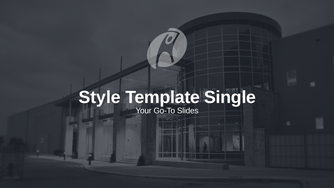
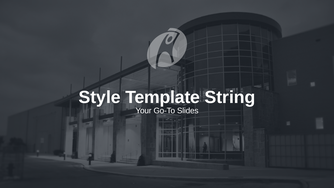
Single: Single -> String (230, 97)
